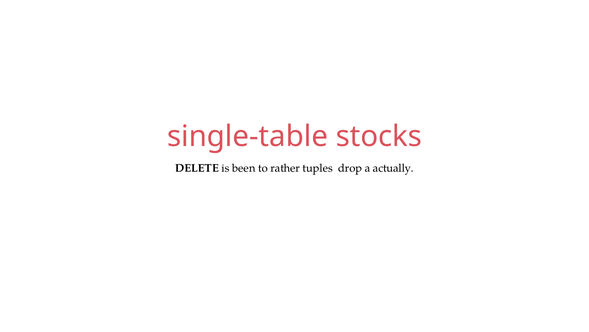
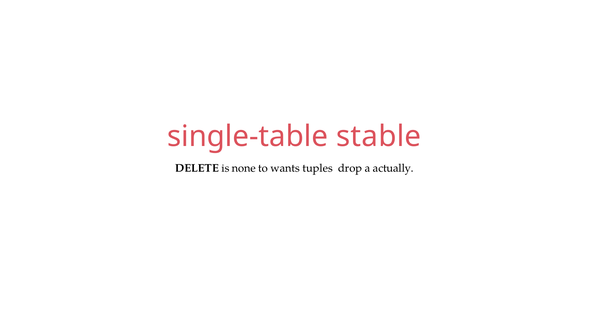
stocks: stocks -> stable (379, 136)
been: been -> none (244, 168)
rather: rather -> wants (285, 168)
